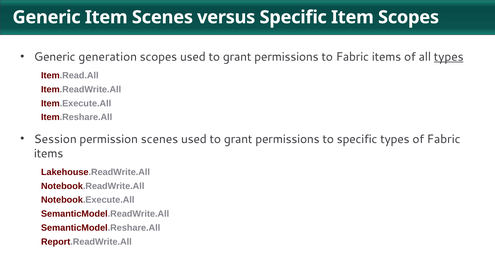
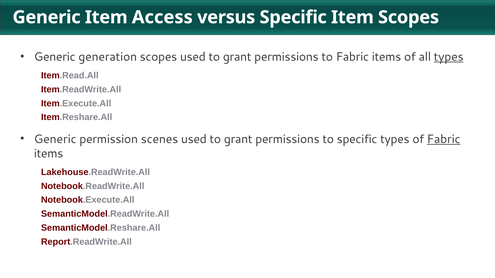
Item Scenes: Scenes -> Access (162, 17)
Session: Session -> Generic (55, 139)
Fabric underline: none -> present (444, 139)
